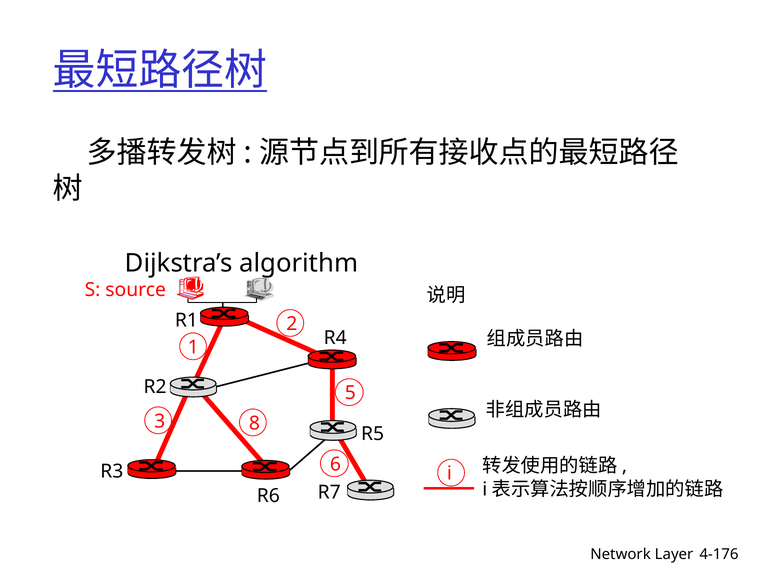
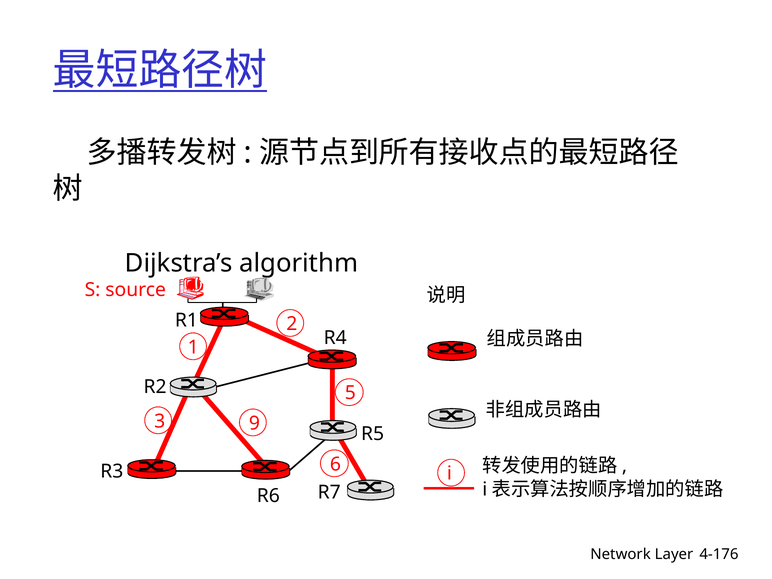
8: 8 -> 9 (254, 423)
